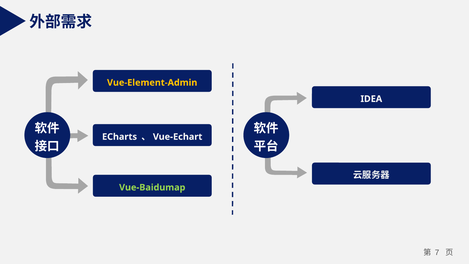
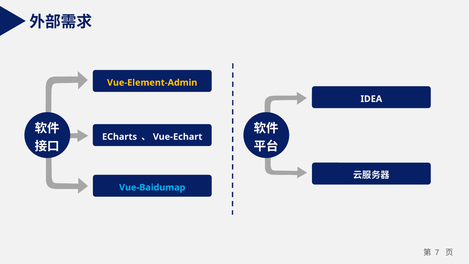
Vue-Baidumap colour: light green -> light blue (152, 187)
